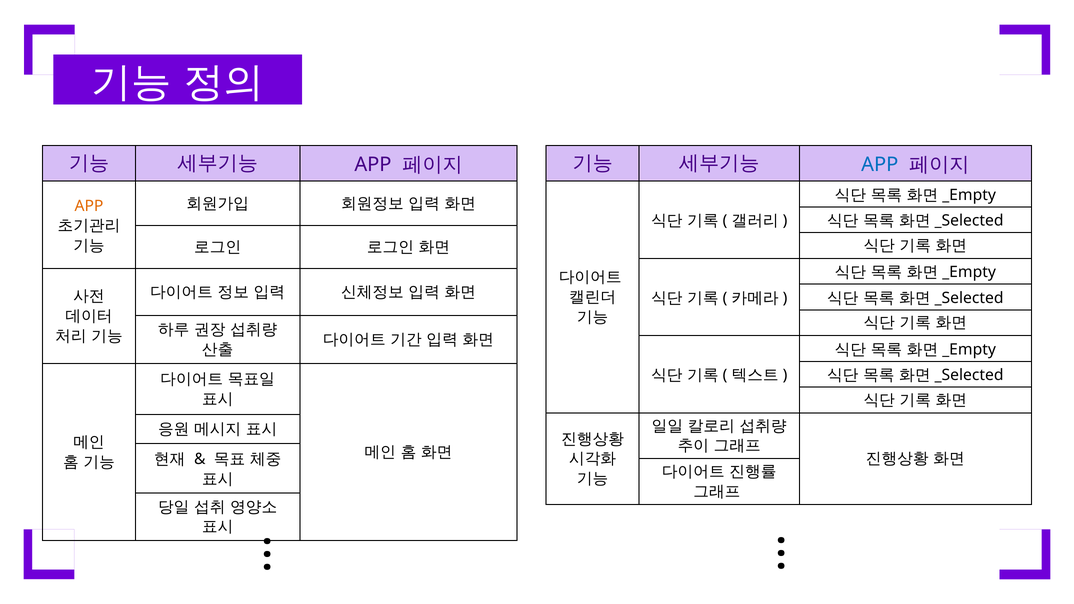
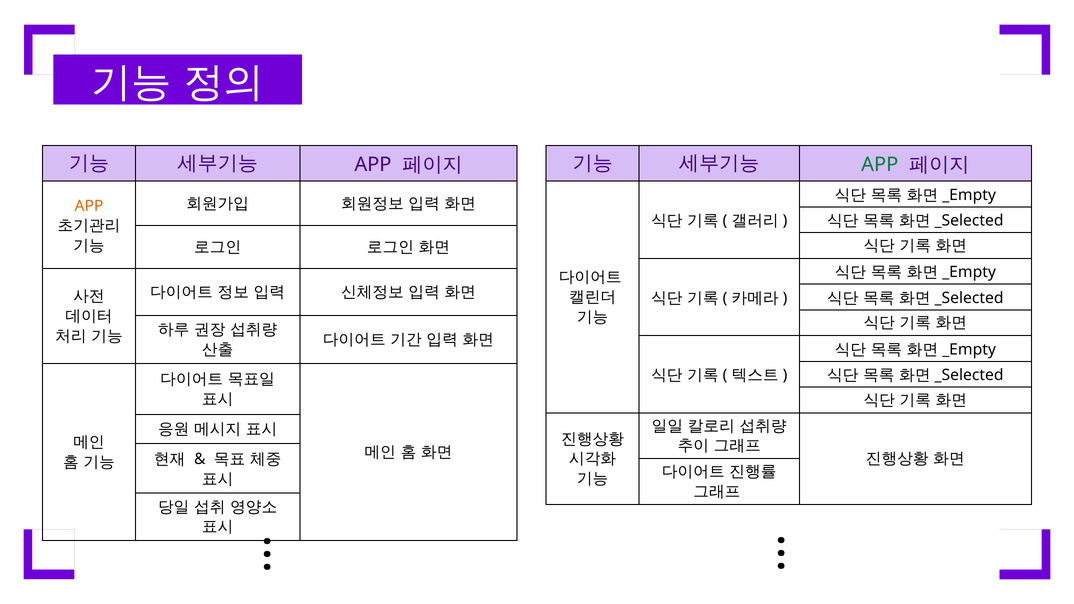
APP colour: blue -> green (880, 164)
